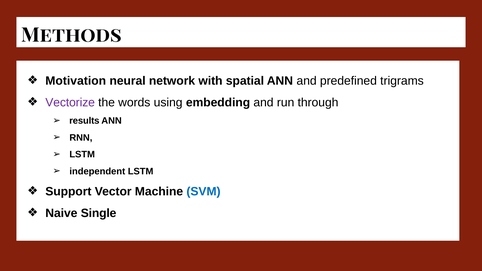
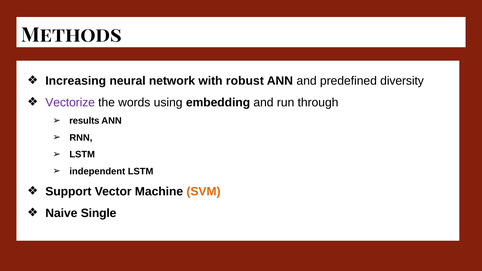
Motivation: Motivation -> Increasing (76, 81)
spatial: spatial -> robust (245, 81)
trigrams: trigrams -> diversity (402, 81)
SVM colour: blue -> orange (203, 192)
